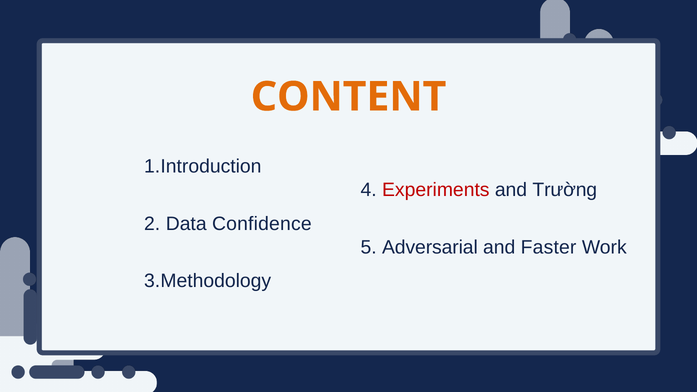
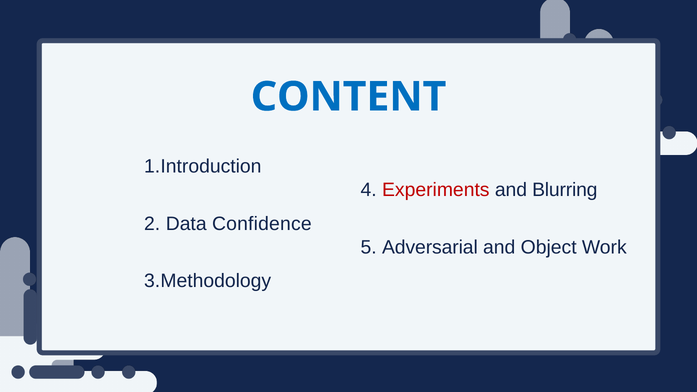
CONTENT colour: orange -> blue (349, 97)
Trường: Trường -> Blurring (565, 190)
Faster: Faster -> Object (549, 247)
